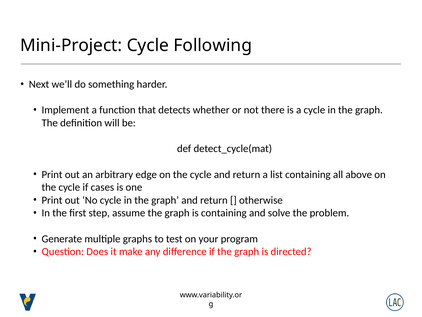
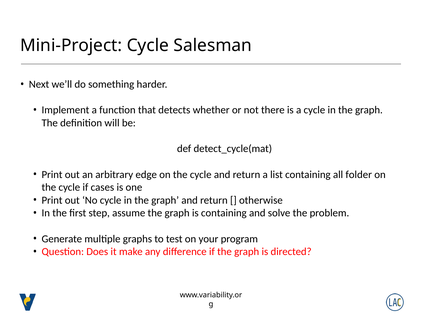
Following: Following -> Salesman (213, 45)
above: above -> folder (359, 174)
